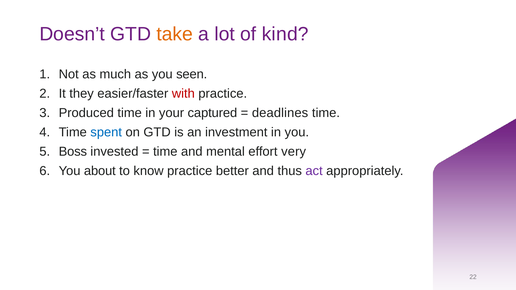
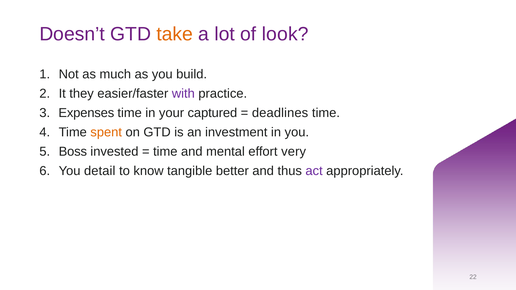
kind: kind -> look (285, 34)
seen: seen -> build (192, 74)
with colour: red -> purple (183, 94)
Produced: Produced -> Expenses (86, 113)
spent colour: blue -> orange (106, 132)
about: about -> detail (100, 171)
know practice: practice -> tangible (190, 171)
